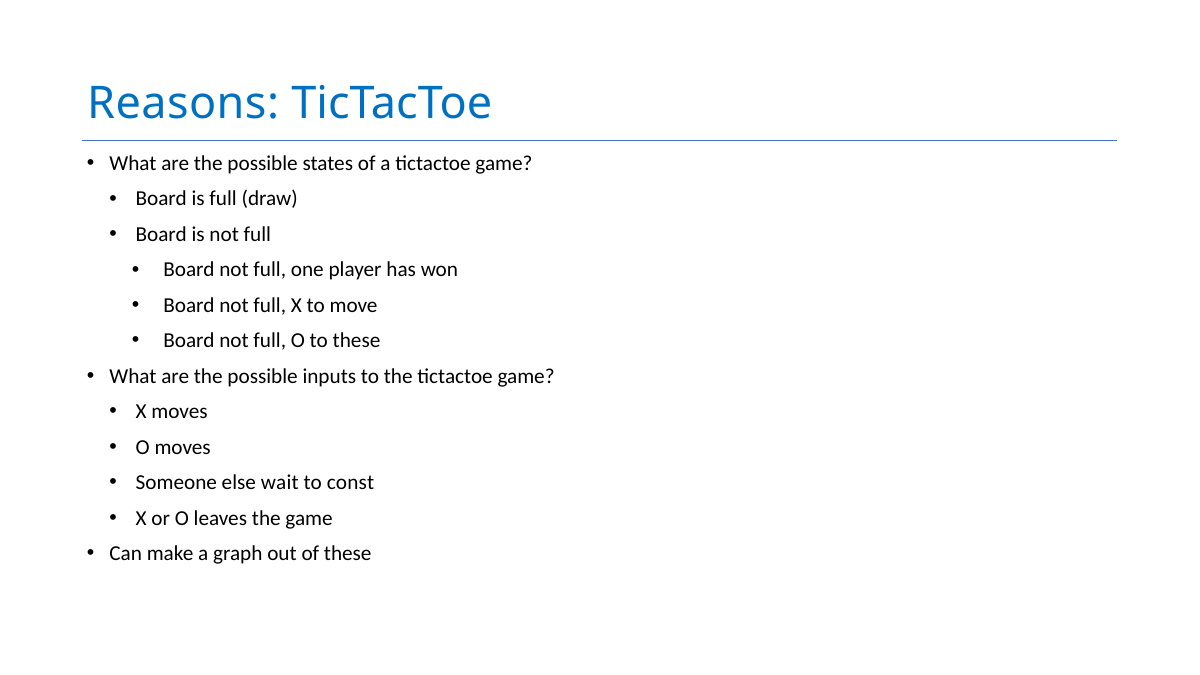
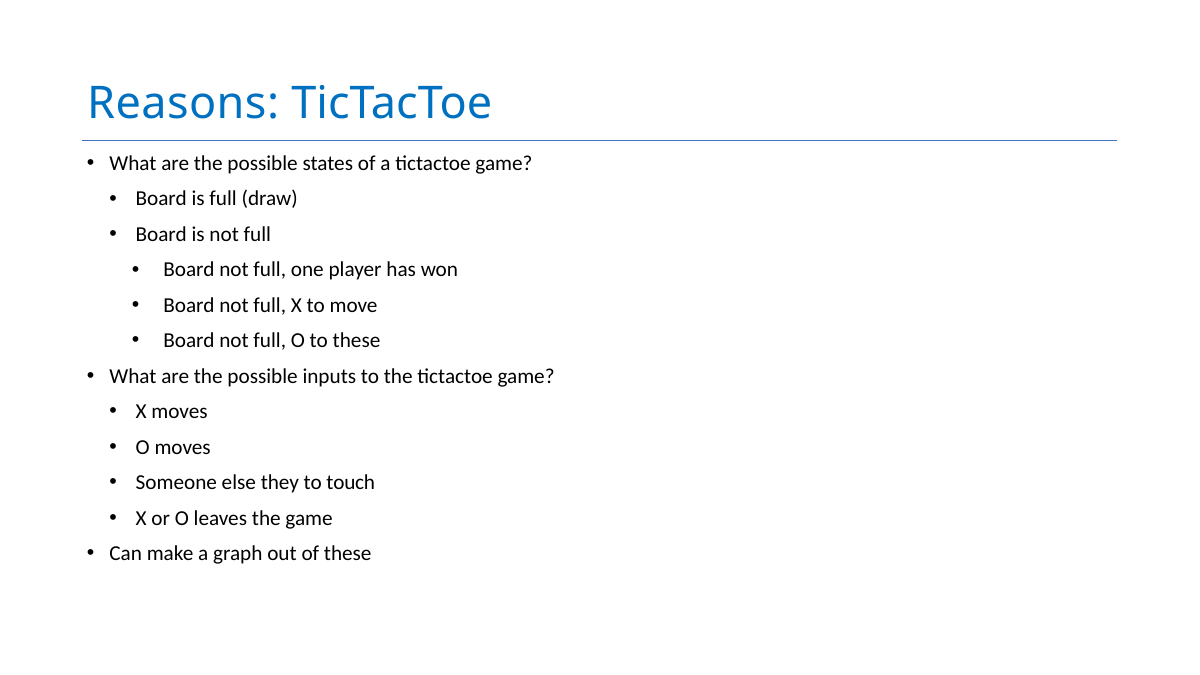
wait: wait -> they (280, 483)
const: const -> touch (351, 483)
